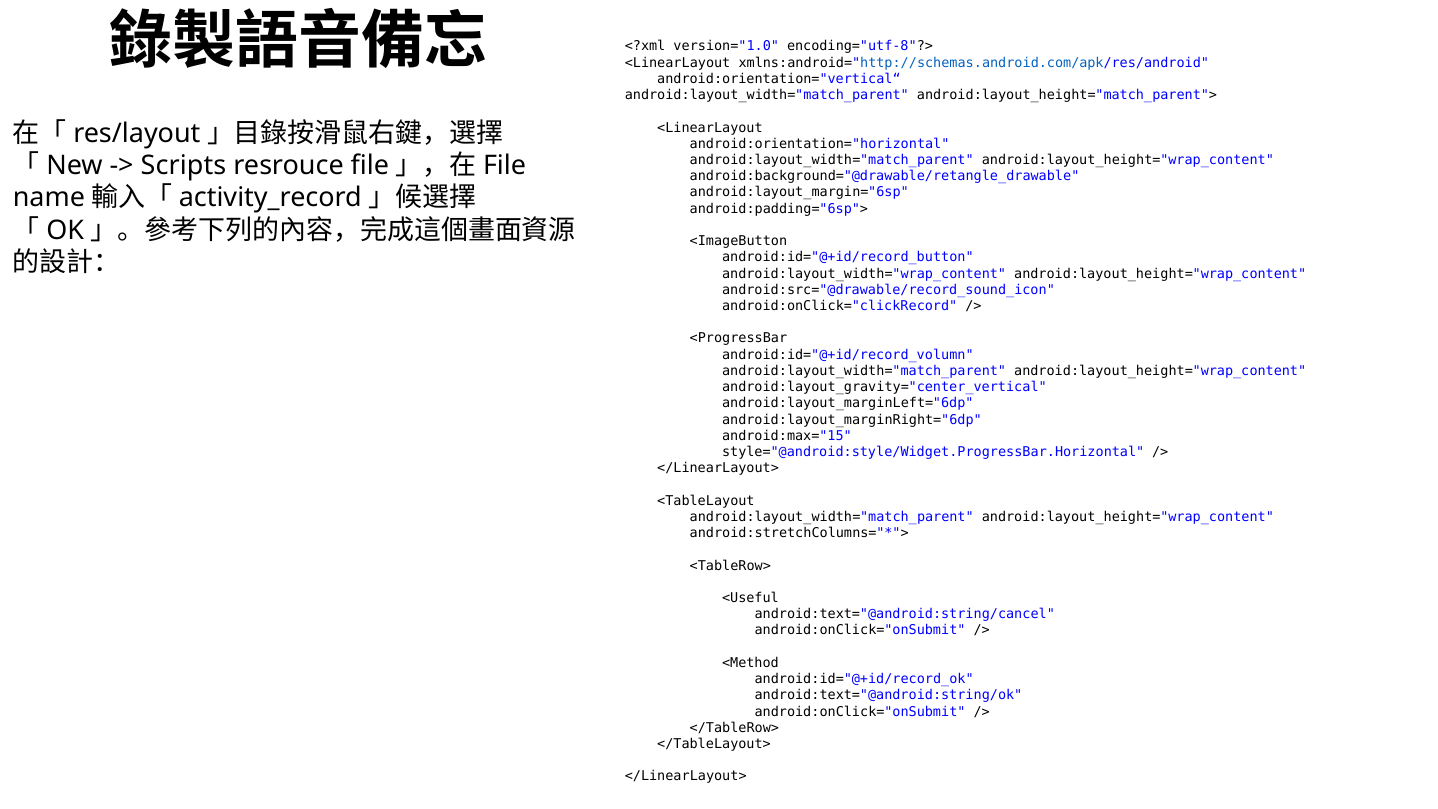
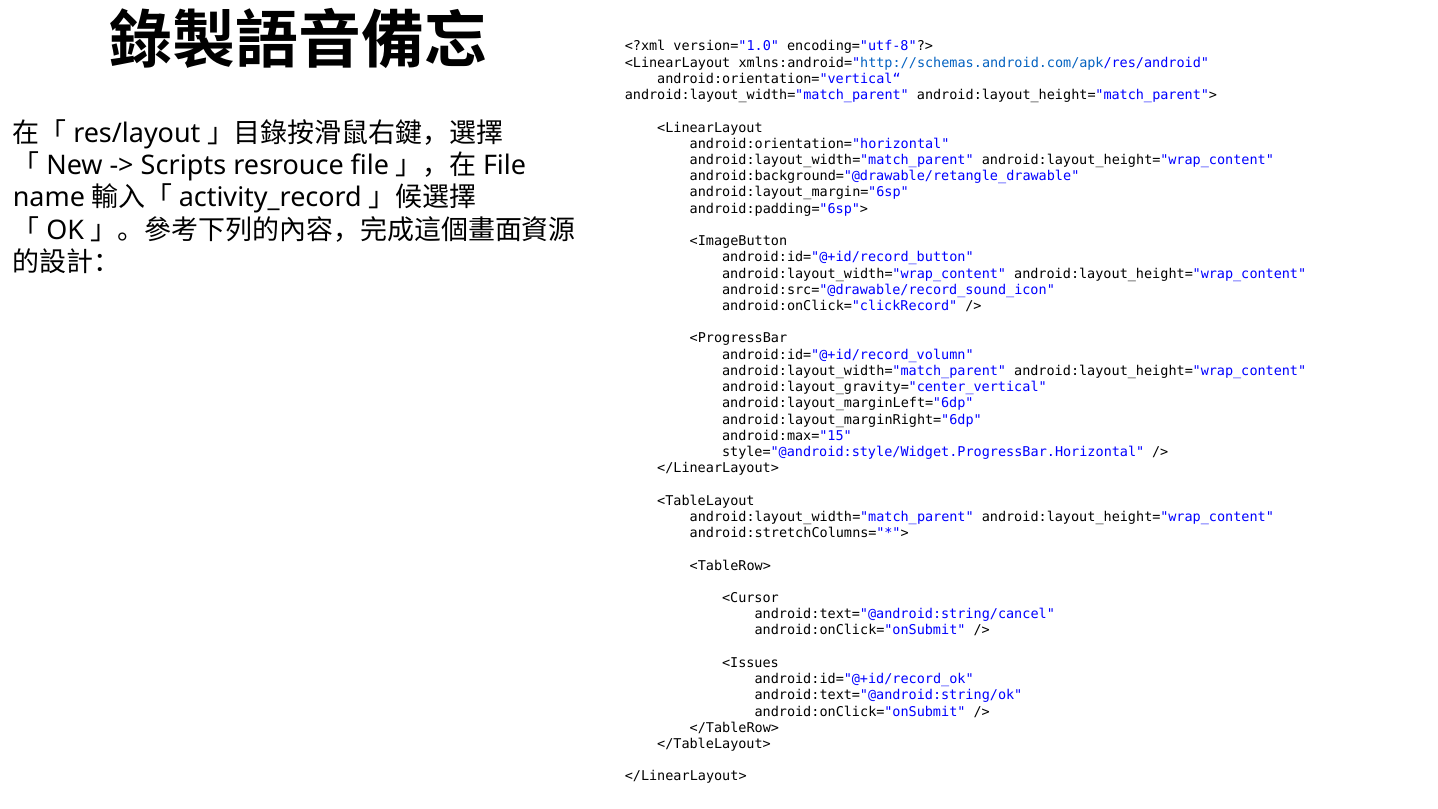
<Useful: <Useful -> <Cursor (750, 598)
<Method: <Method -> <Issues (750, 663)
